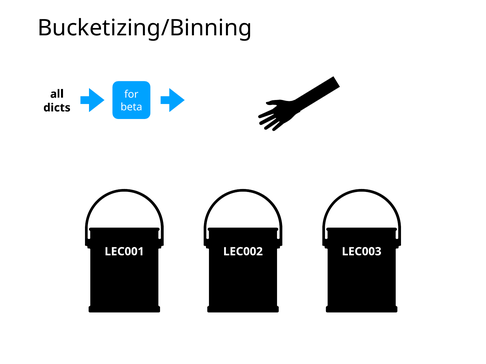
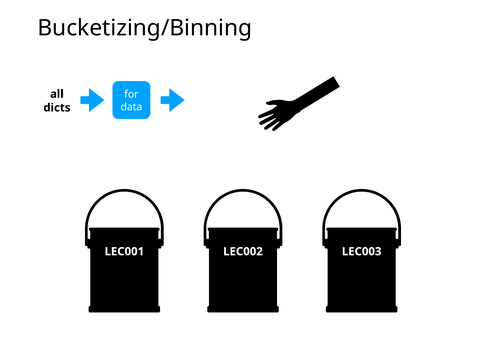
beta: beta -> data (131, 107)
